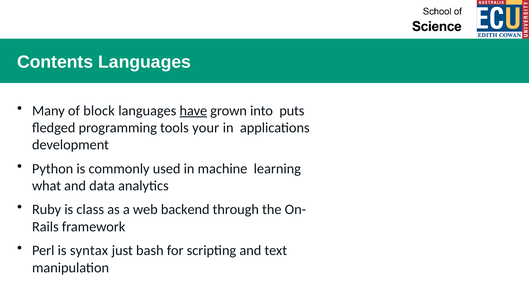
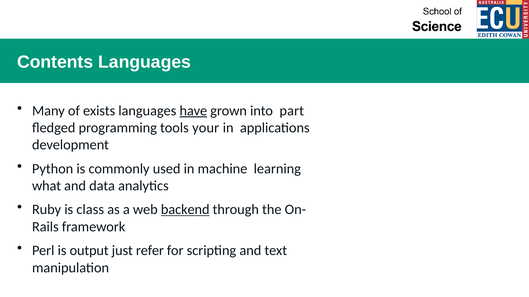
block: block -> exists (99, 111)
puts: puts -> part (292, 111)
backend underline: none -> present (185, 210)
syntax: syntax -> output (89, 251)
bash: bash -> refer (150, 251)
